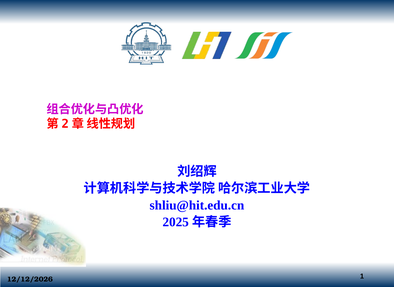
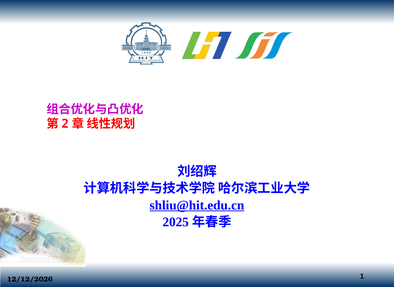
shliu@hit.edu.cn underline: none -> present (197, 205)
